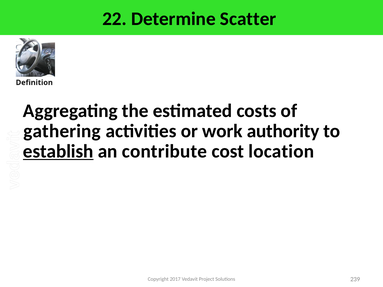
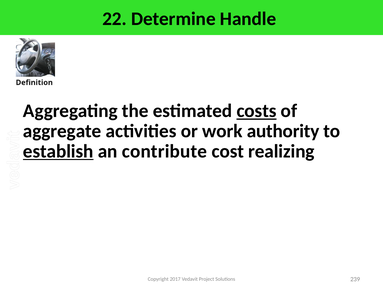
Scatter: Scatter -> Handle (248, 19)
costs underline: none -> present (257, 111)
gathering: gathering -> aggregate (62, 131)
location: location -> realizing (281, 151)
